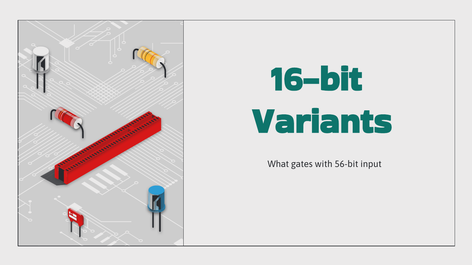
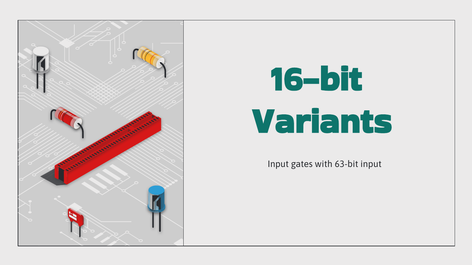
What: What -> Input (278, 165)
56-bit: 56-bit -> 63-bit (346, 165)
